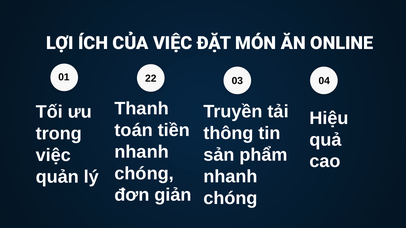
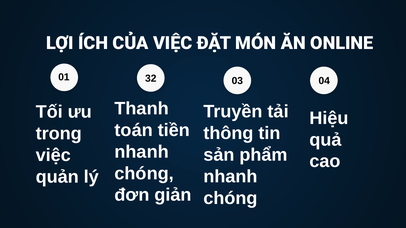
22: 22 -> 32 (151, 78)
